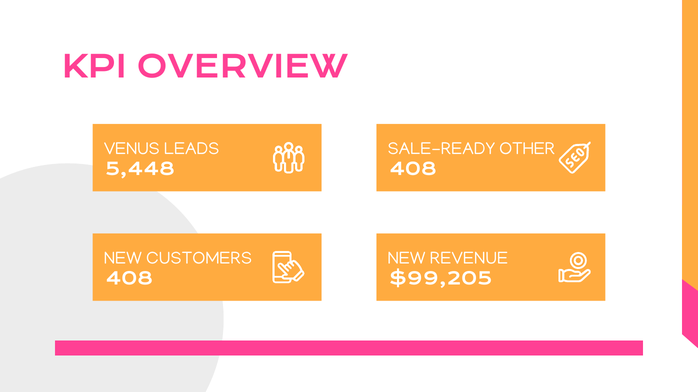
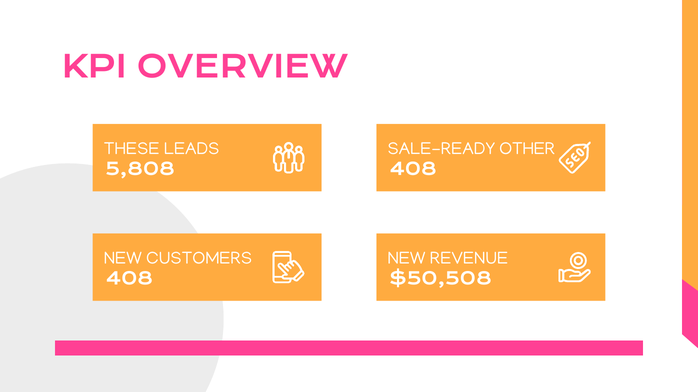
VENUS: VENUS -> THESE (132, 149)
5,448: 5,448 -> 5,808 (140, 170)
$99,205: $99,205 -> $50,508 (441, 279)
